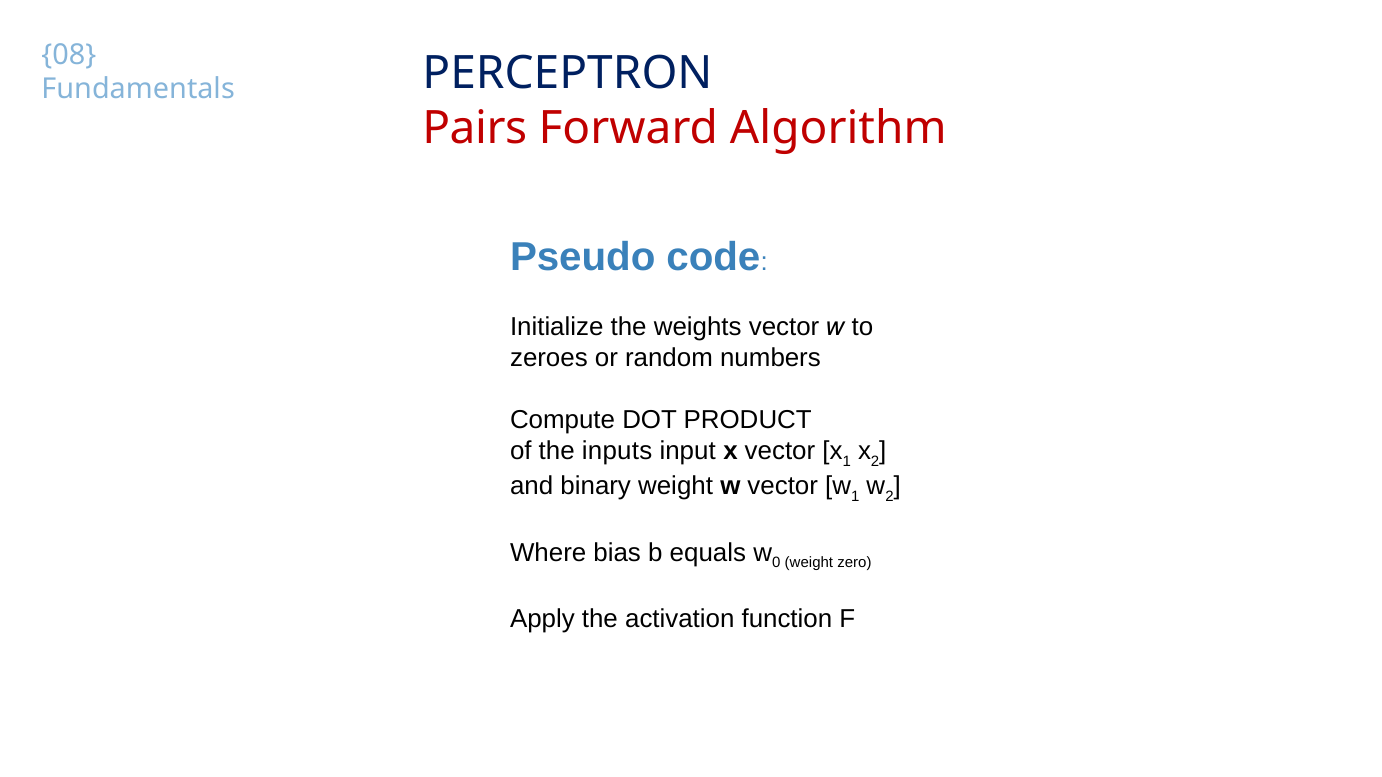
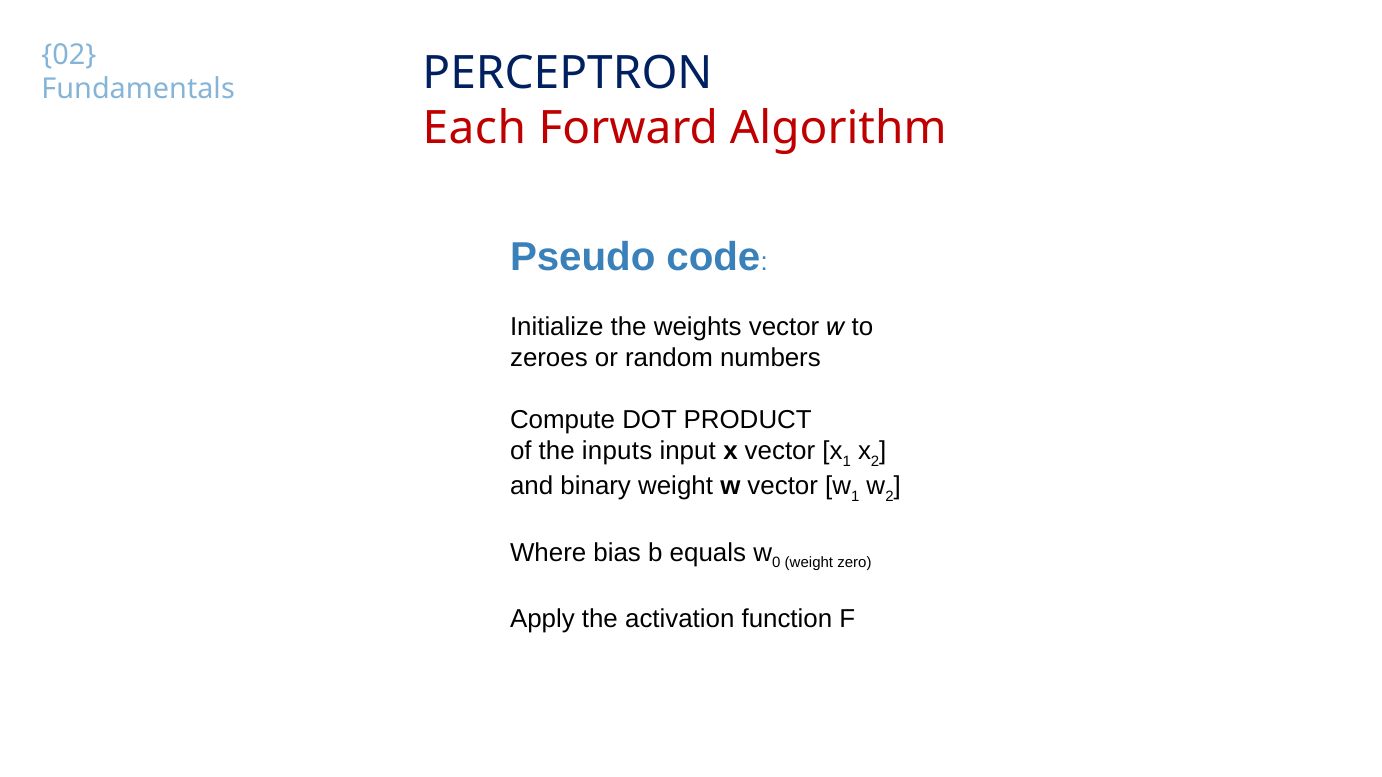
08: 08 -> 02 (69, 55)
Pairs: Pairs -> Each (474, 128)
